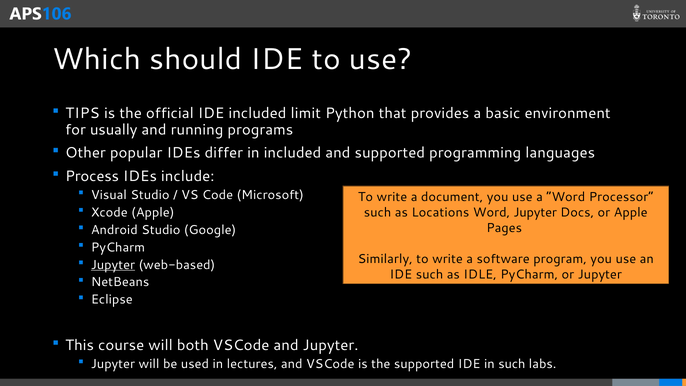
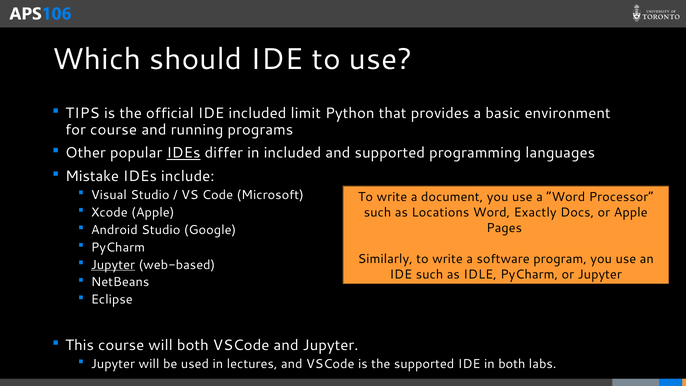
for usually: usually -> course (114, 130)
IDEs underline: none -> present (184, 153)
Process: Process -> Mistake (92, 176)
Word Jupyter: Jupyter -> Exactly (535, 213)
in such: such -> both (512, 364)
